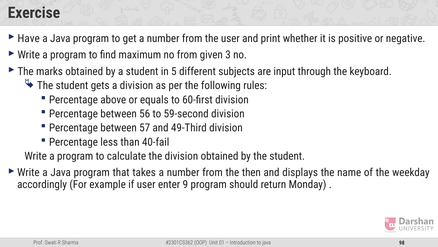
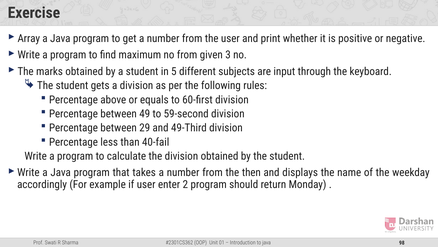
Have: Have -> Array (29, 39)
56: 56 -> 49 (145, 114)
57: 57 -> 29 (145, 128)
9: 9 -> 2 (185, 184)
